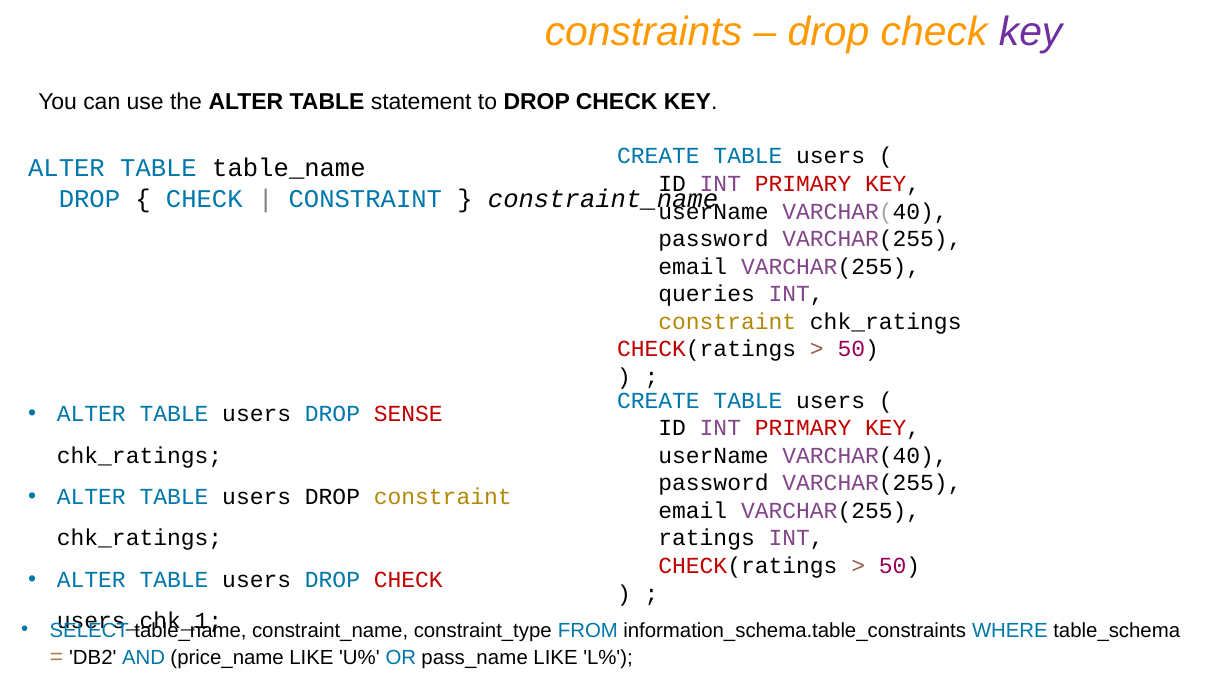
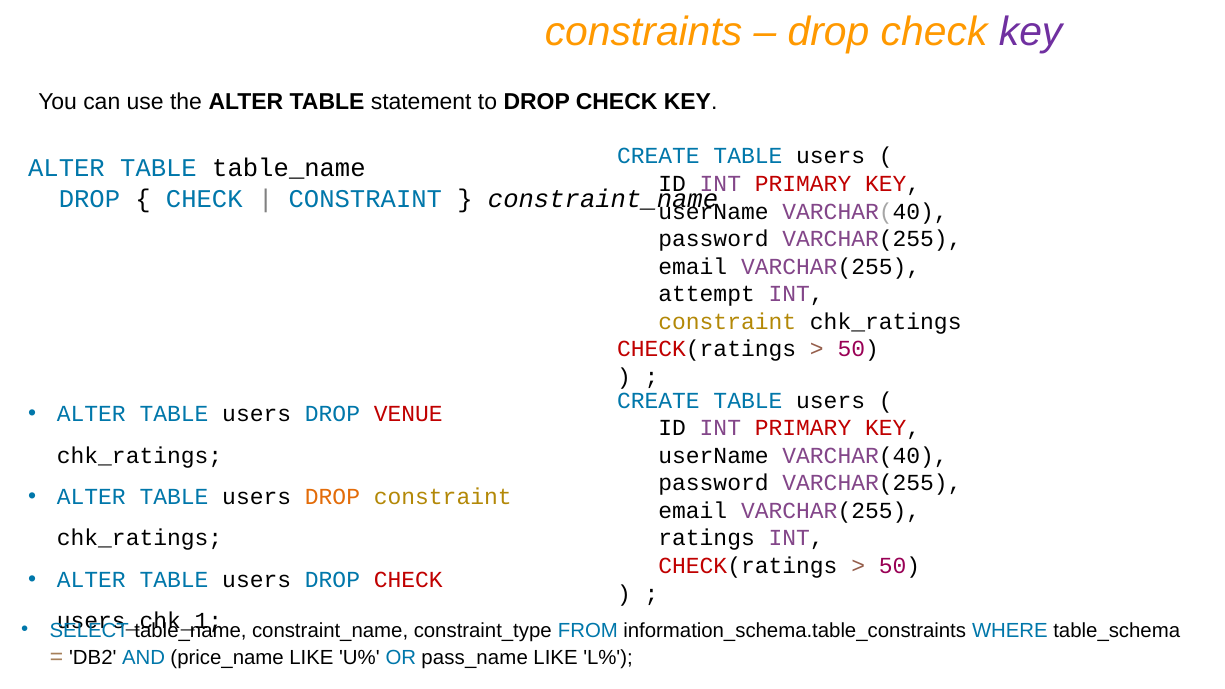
queries: queries -> attempt (707, 294)
SENSE: SENSE -> VENUE (408, 414)
DROP colour: black -> orange (332, 497)
